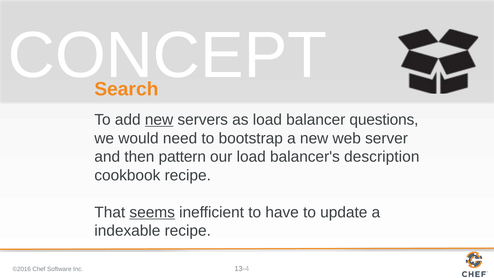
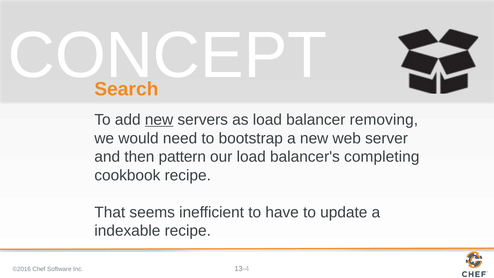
questions: questions -> removing (384, 120)
description: description -> completing (382, 157)
seems underline: present -> none (152, 212)
